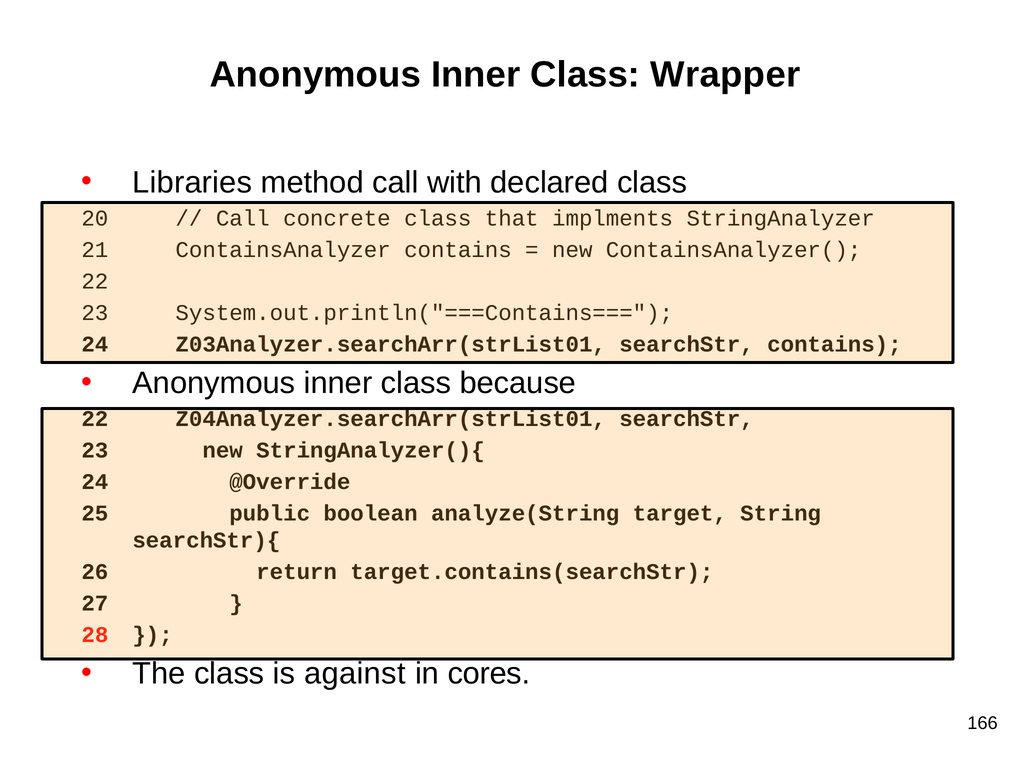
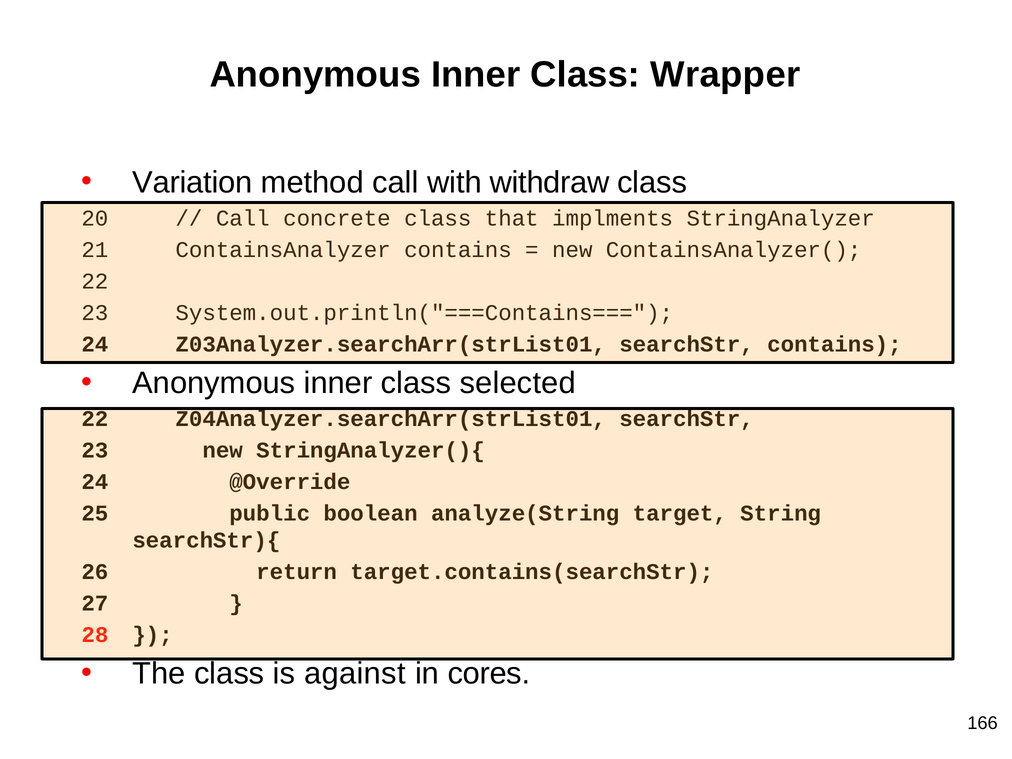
Libraries: Libraries -> Variation (193, 182)
declared: declared -> withdraw (550, 182)
because: because -> selected (518, 383)
